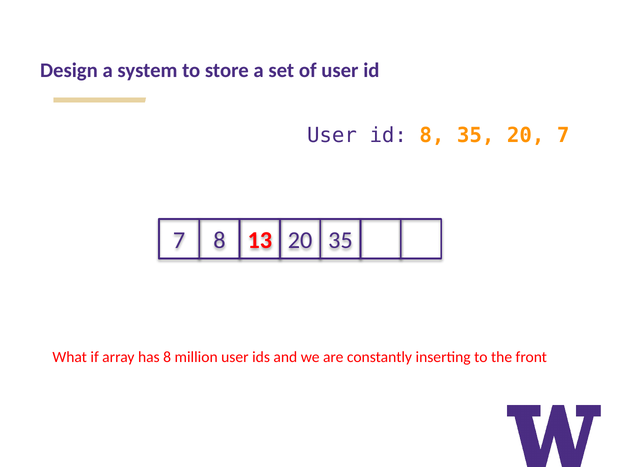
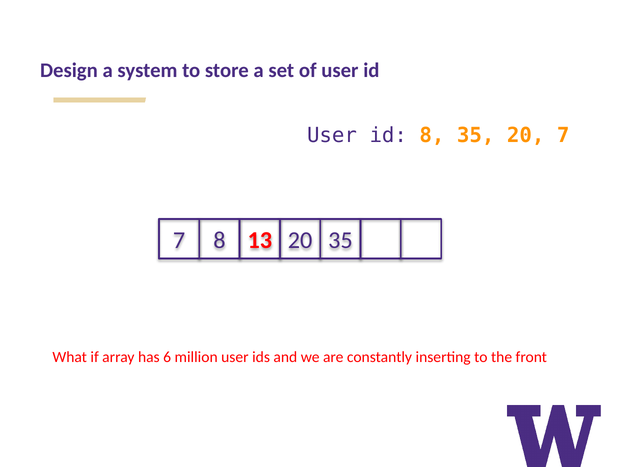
has 8: 8 -> 6 (167, 357)
